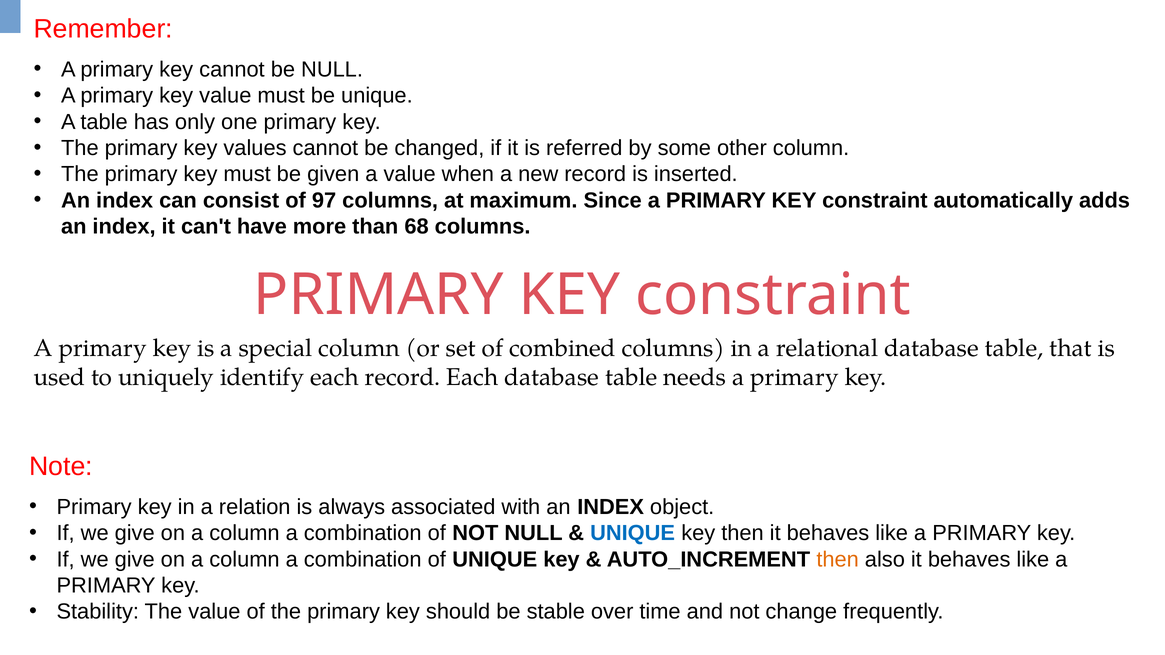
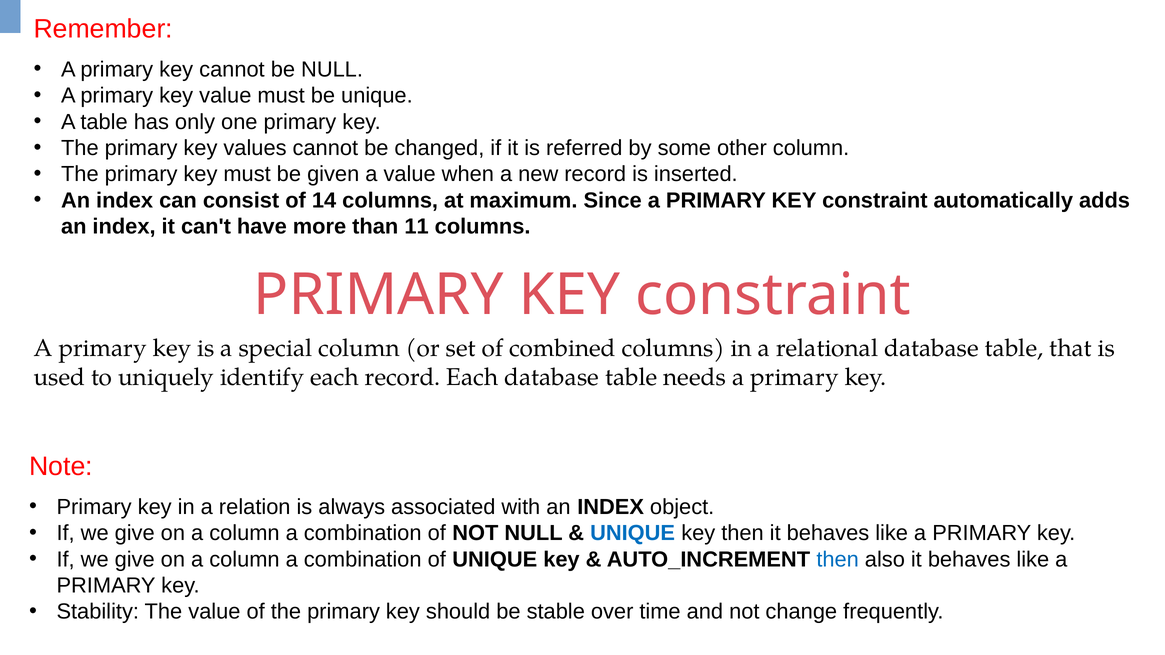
97: 97 -> 14 (324, 201)
68: 68 -> 11 (417, 227)
then colour: orange -> blue (838, 560)
